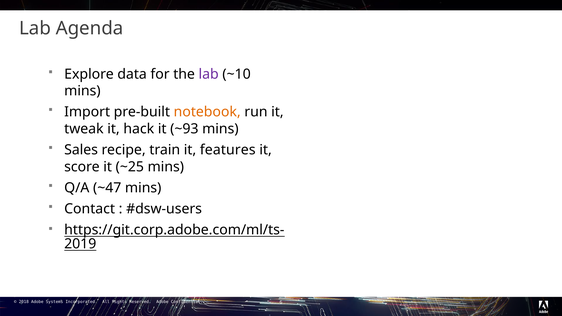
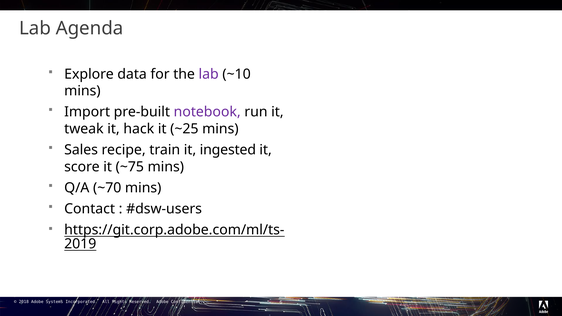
notebook colour: orange -> purple (207, 112)
~93: ~93 -> ~25 (184, 129)
features: features -> ingested (228, 150)
~25: ~25 -> ~75 (130, 167)
~47: ~47 -> ~70 (107, 188)
